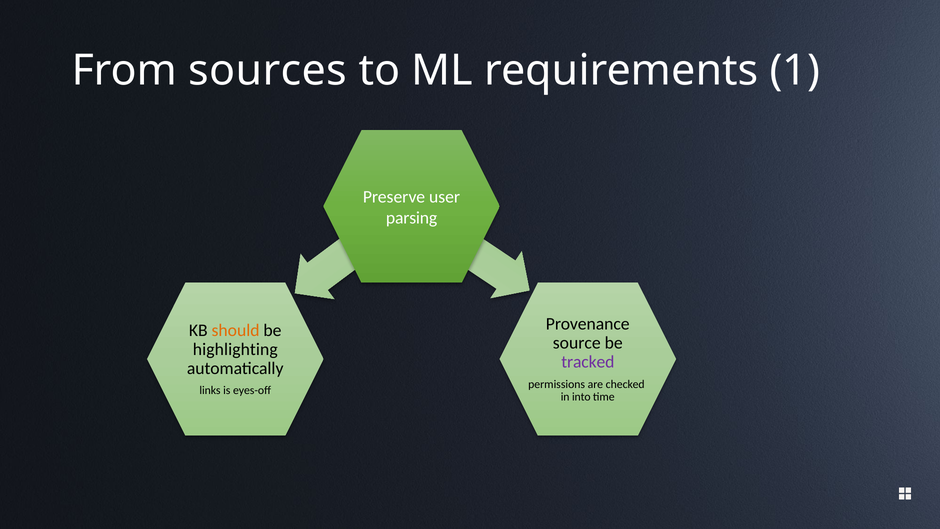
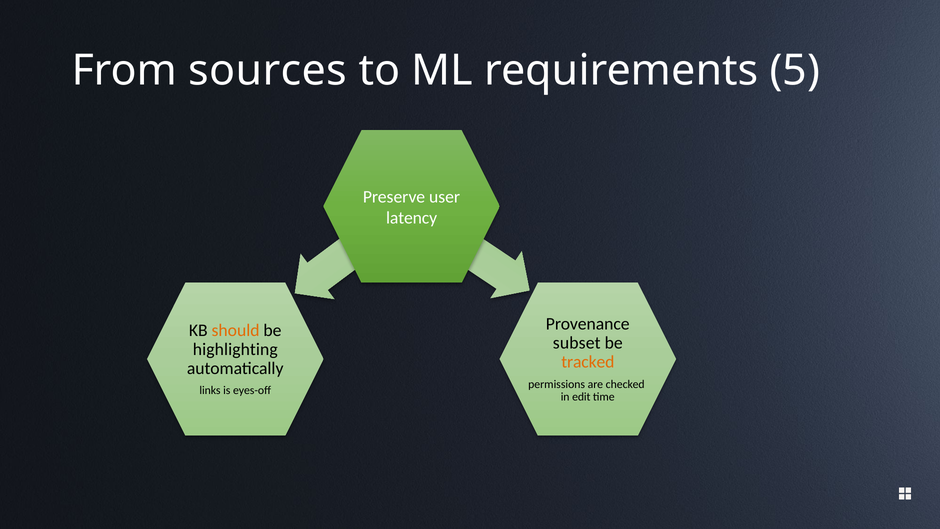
1: 1 -> 5 (795, 71)
parsing: parsing -> latency (412, 218)
source: source -> subset (577, 343)
tracked colour: purple -> orange (588, 362)
into: into -> edit (581, 397)
